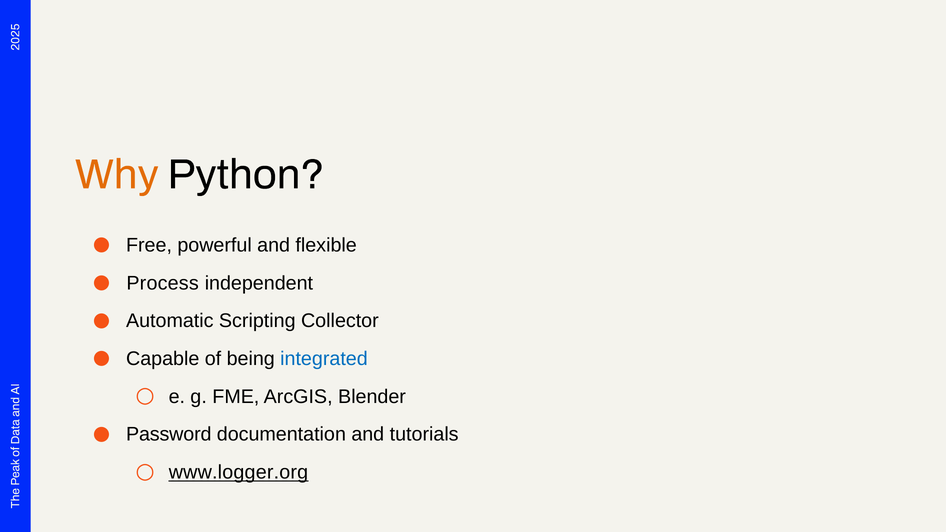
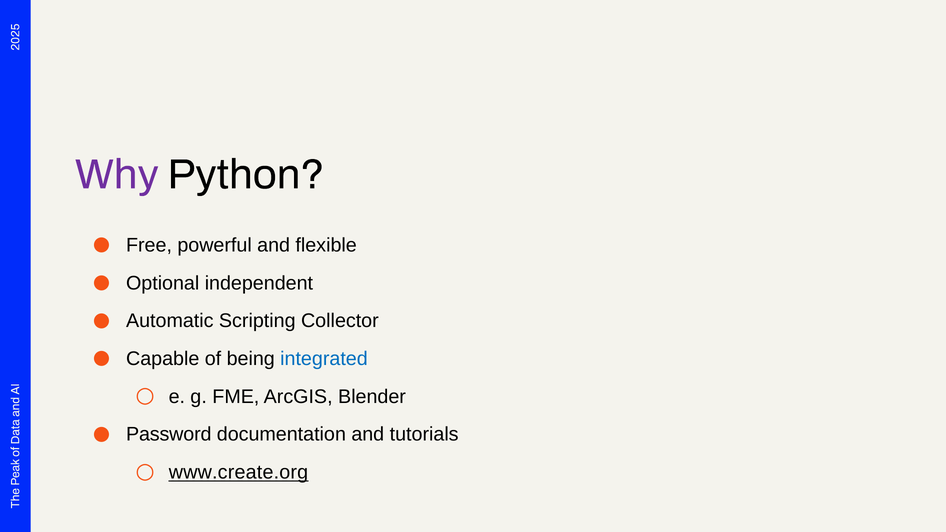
Why colour: orange -> purple (117, 175)
Process: Process -> Optional (163, 283)
www.logger.org: www.logger.org -> www.create.org (239, 472)
